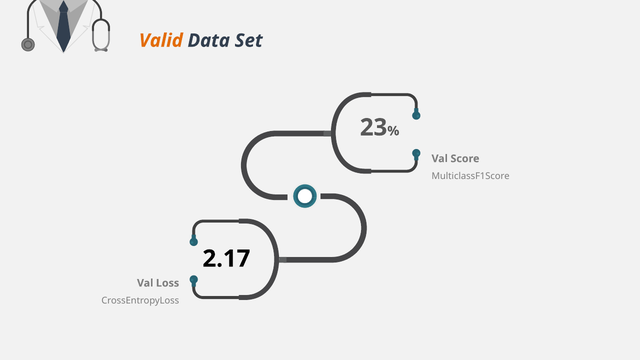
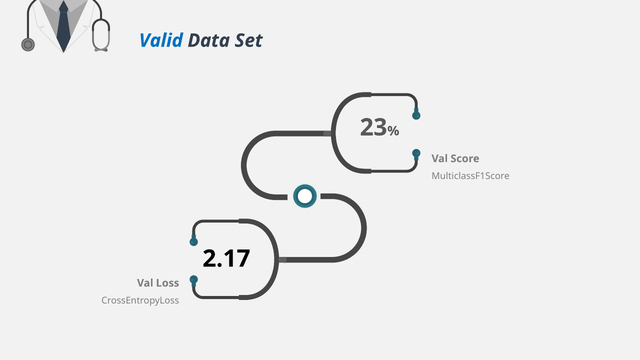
Valid colour: orange -> blue (161, 41)
